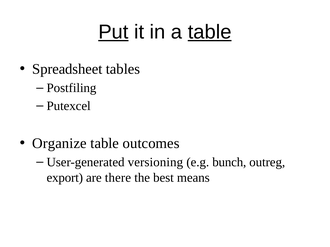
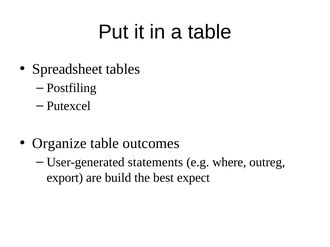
Put underline: present -> none (113, 32)
table underline: present -> none (210, 32)
versioning: versioning -> statements (155, 163)
bunch: bunch -> where (229, 163)
there: there -> build (118, 178)
means: means -> expect (193, 178)
